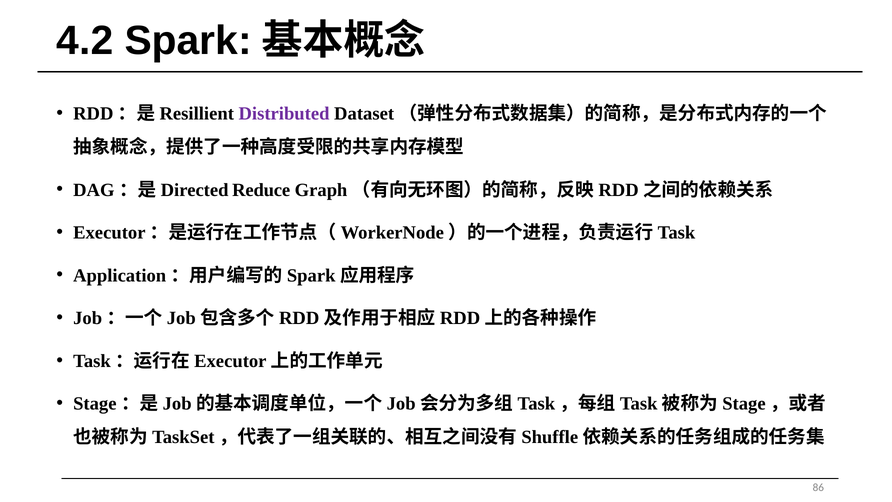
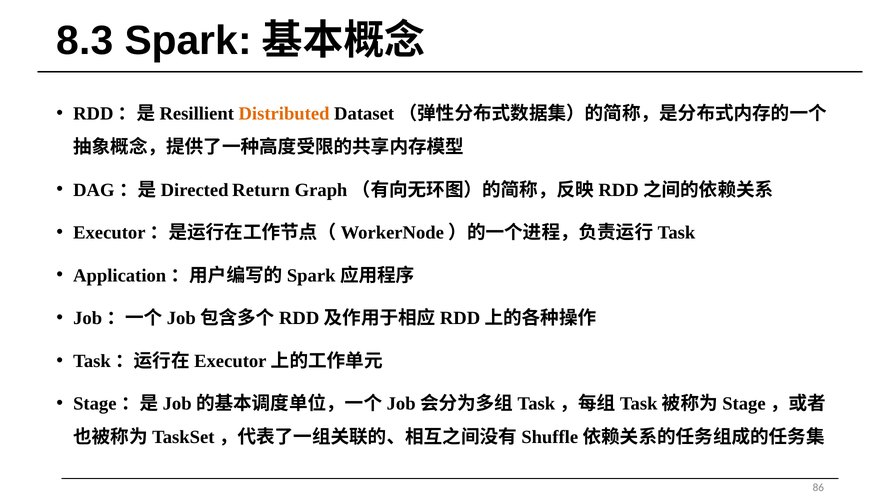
4.2: 4.2 -> 8.3 (85, 41)
Distributed colour: purple -> orange (284, 114)
Reduce: Reduce -> Return (261, 190)
